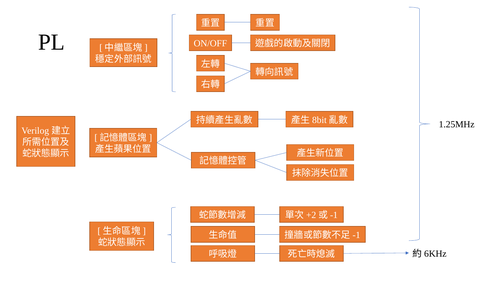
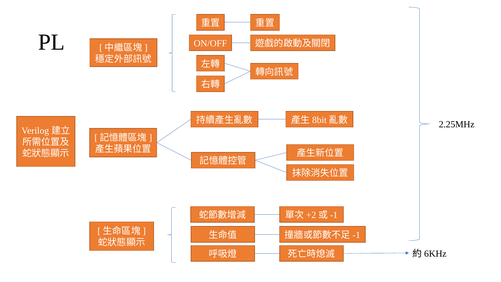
1.25MHz: 1.25MHz -> 2.25MHz (457, 124)
